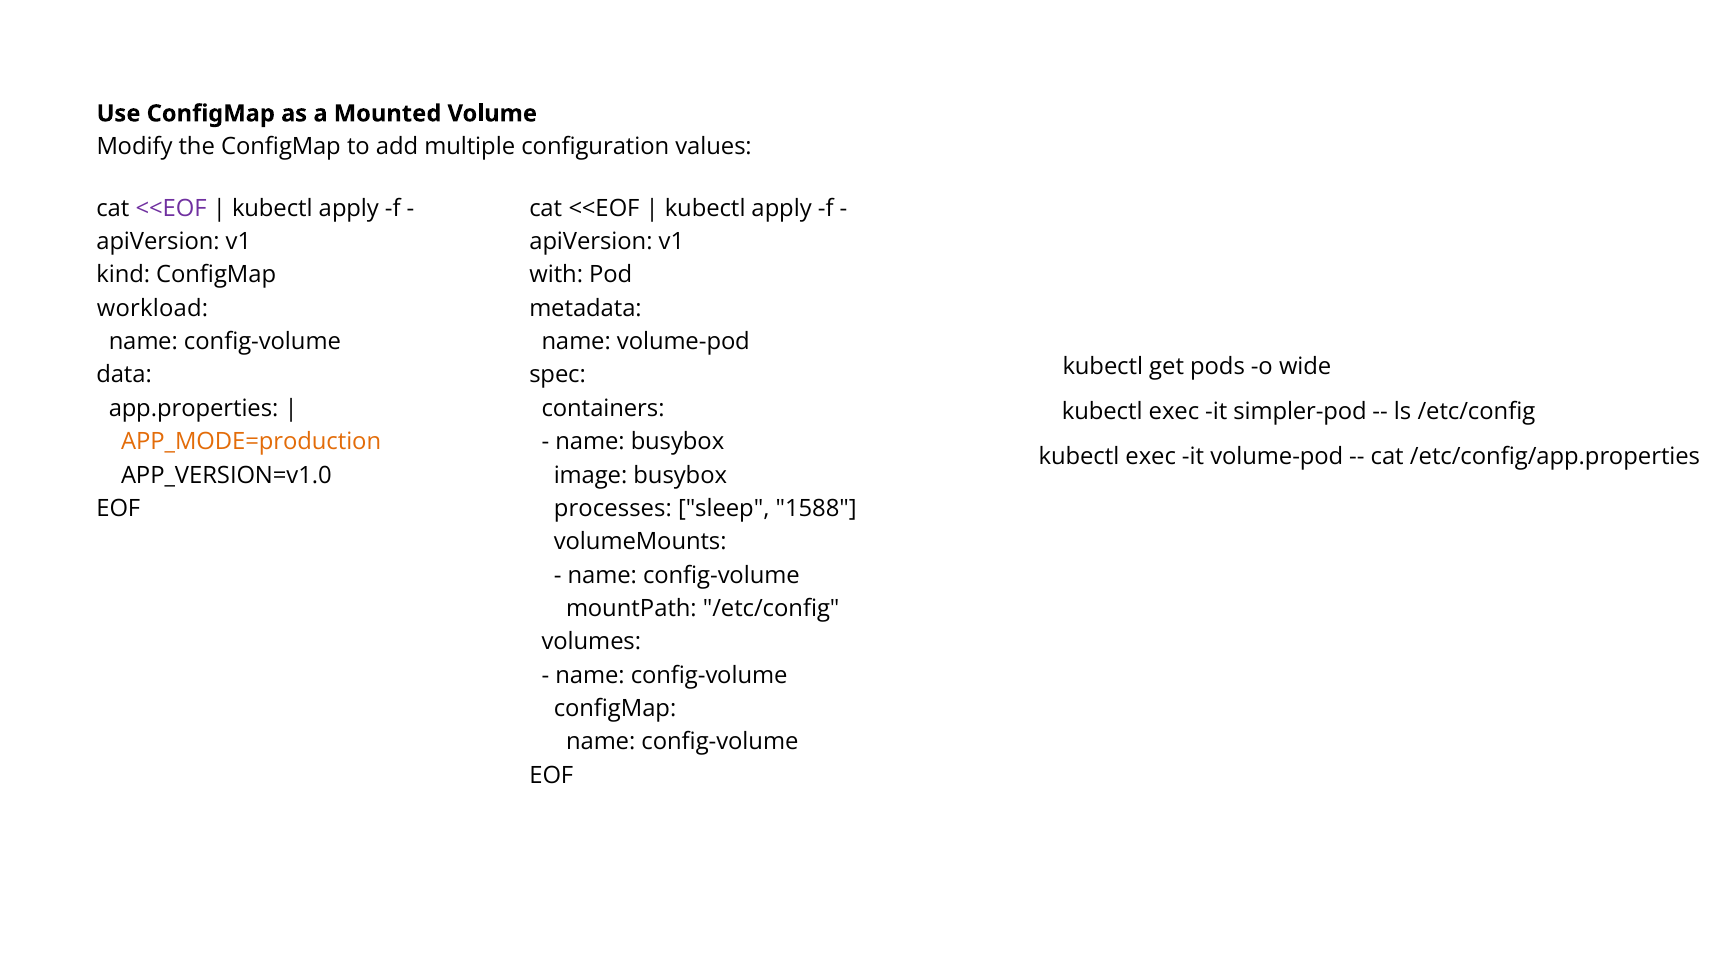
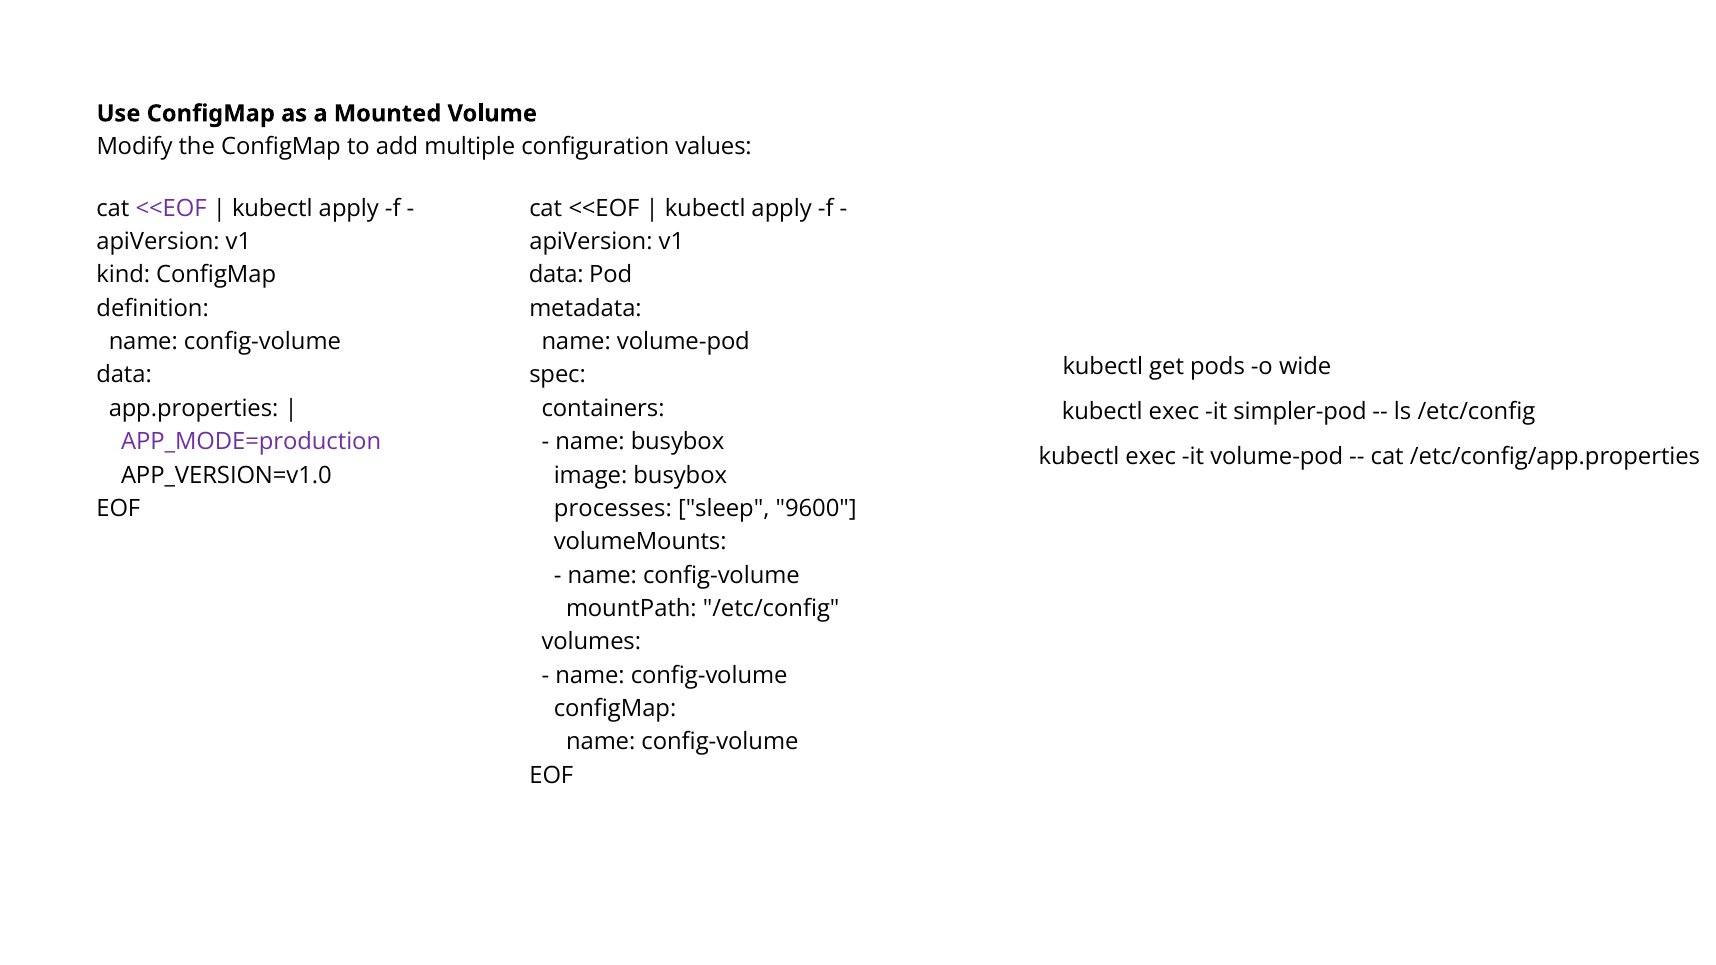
with: with -> data (556, 275)
workload: workload -> deﬁnition (153, 308)
APP_MODE=production colour: orange -> purple (251, 442)
1588: 1588 -> 9600 (816, 509)
